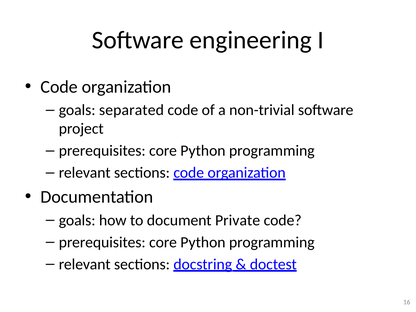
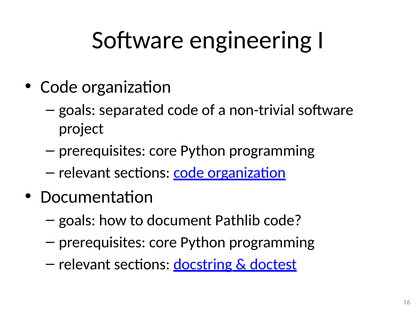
Private: Private -> Pathlib (238, 220)
